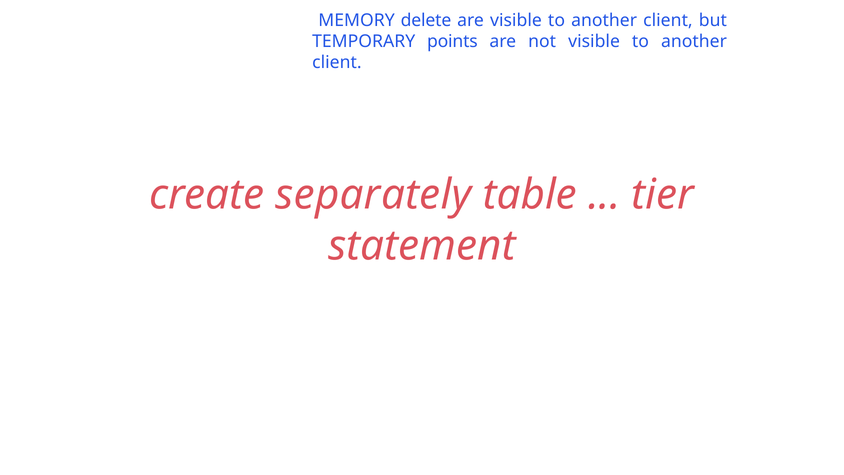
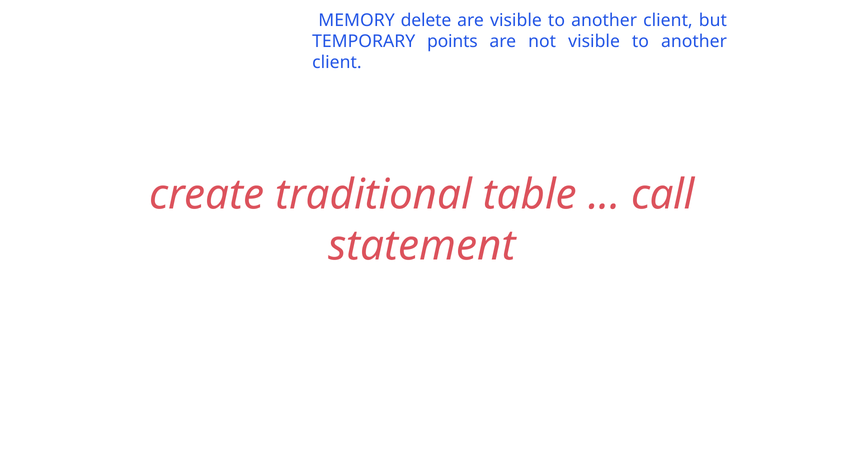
separately: separately -> traditional (374, 195)
tier: tier -> call (663, 195)
